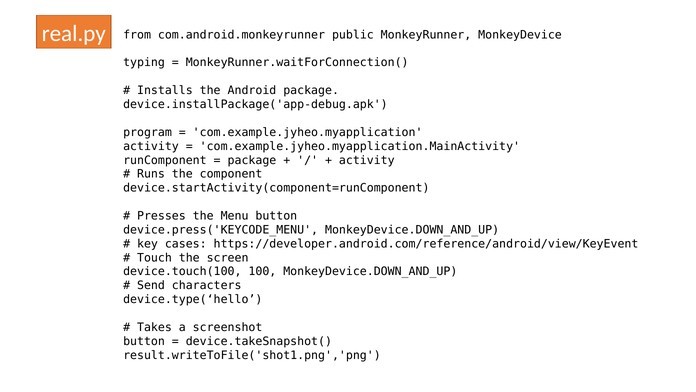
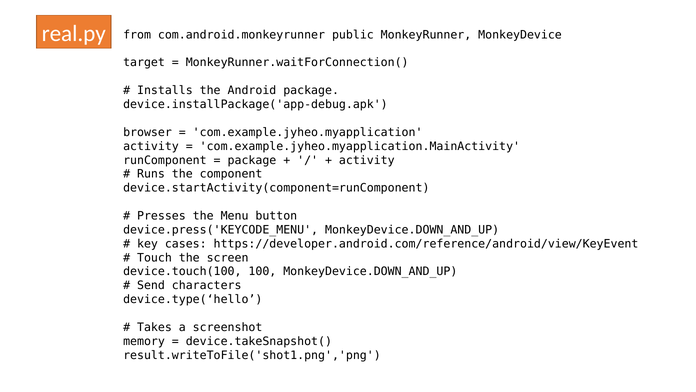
typing: typing -> target (144, 63)
program: program -> browser (148, 132)
button: button -> memory (144, 341)
